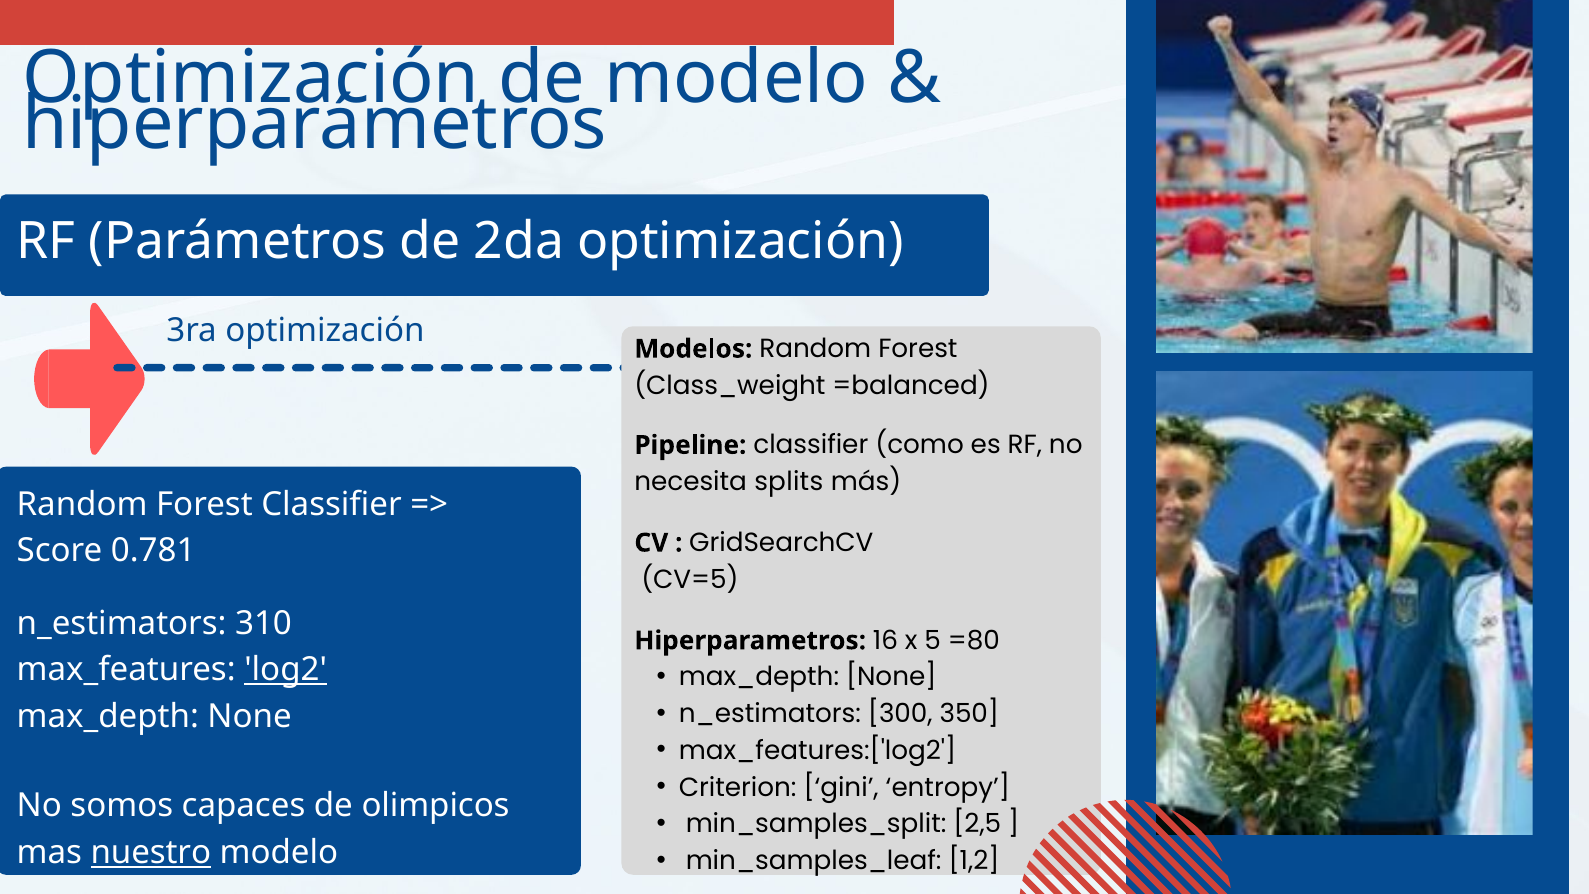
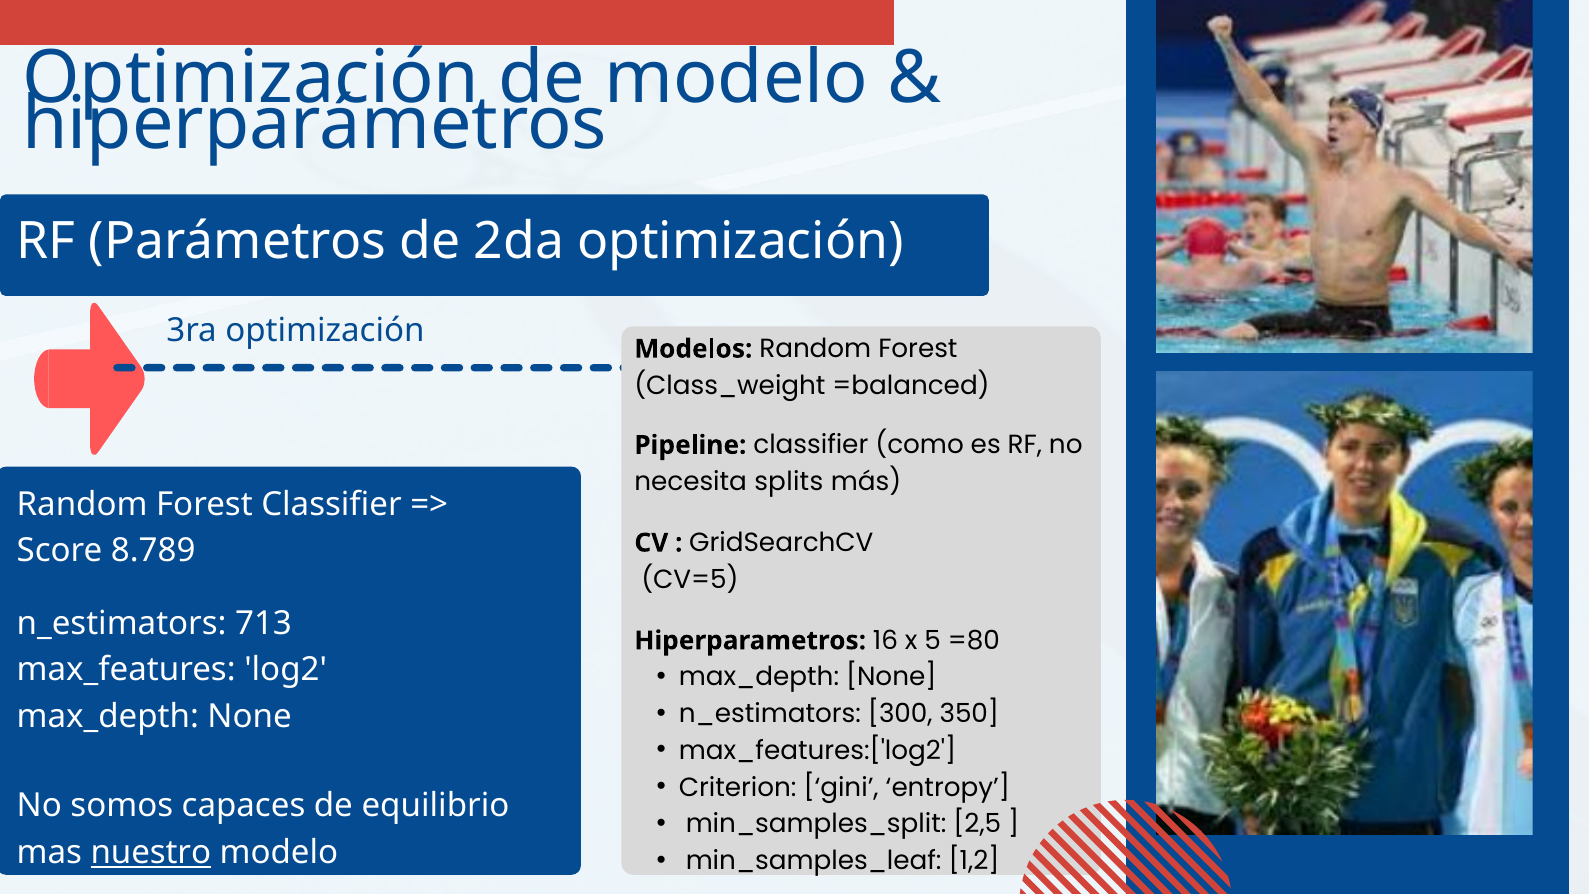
0.781: 0.781 -> 8.789 (153, 551)
310: 310 -> 713 (264, 623)
log2 underline: present -> none (286, 670)
olimpicos: olimpicos -> equilibrio (435, 806)
